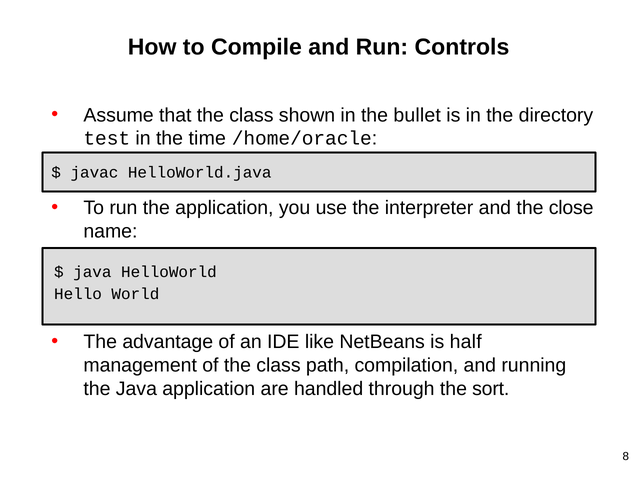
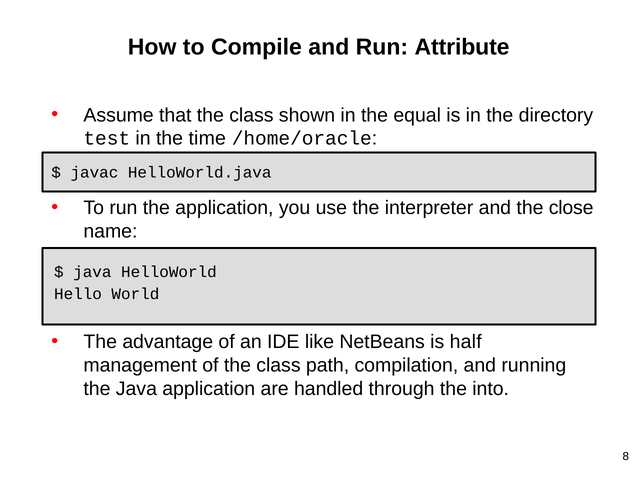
Controls: Controls -> Attribute (462, 47)
bullet: bullet -> equal (417, 115)
sort: sort -> into (491, 388)
